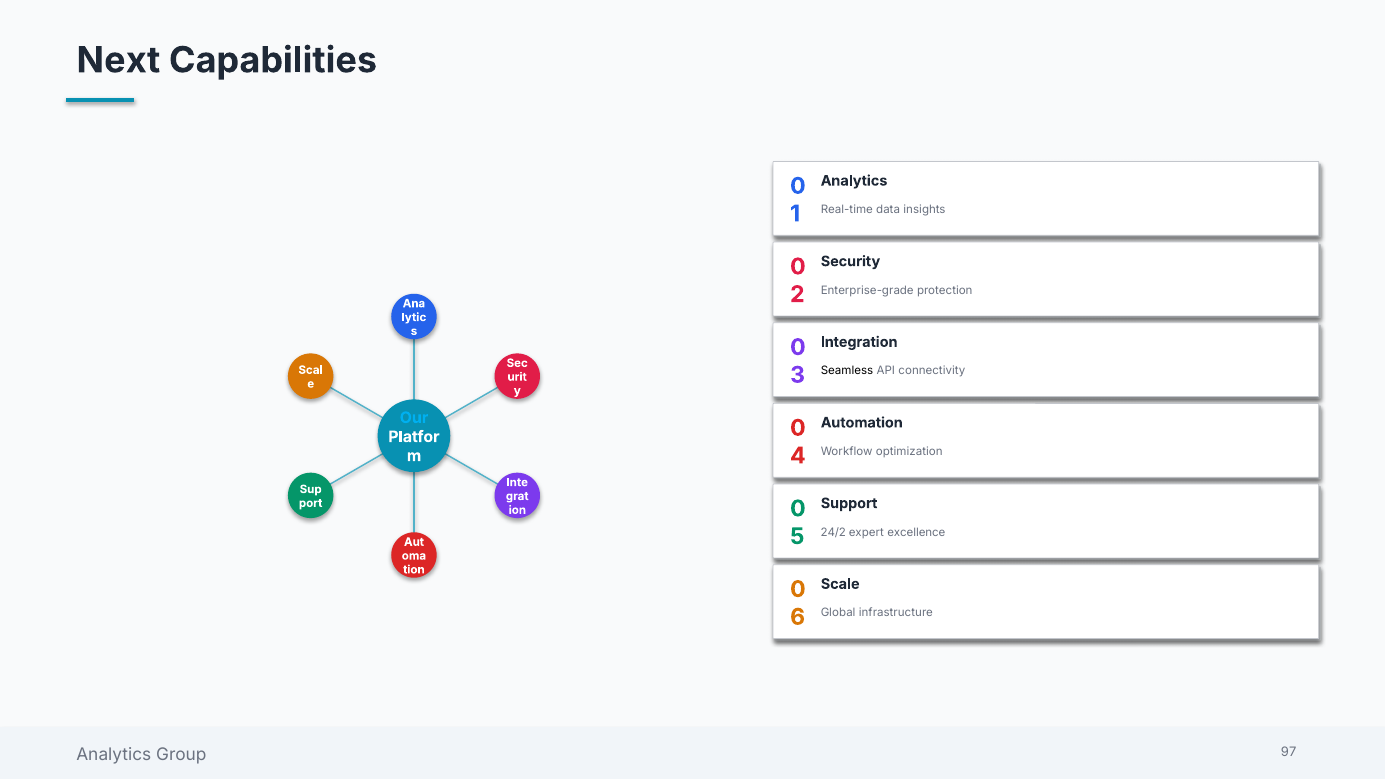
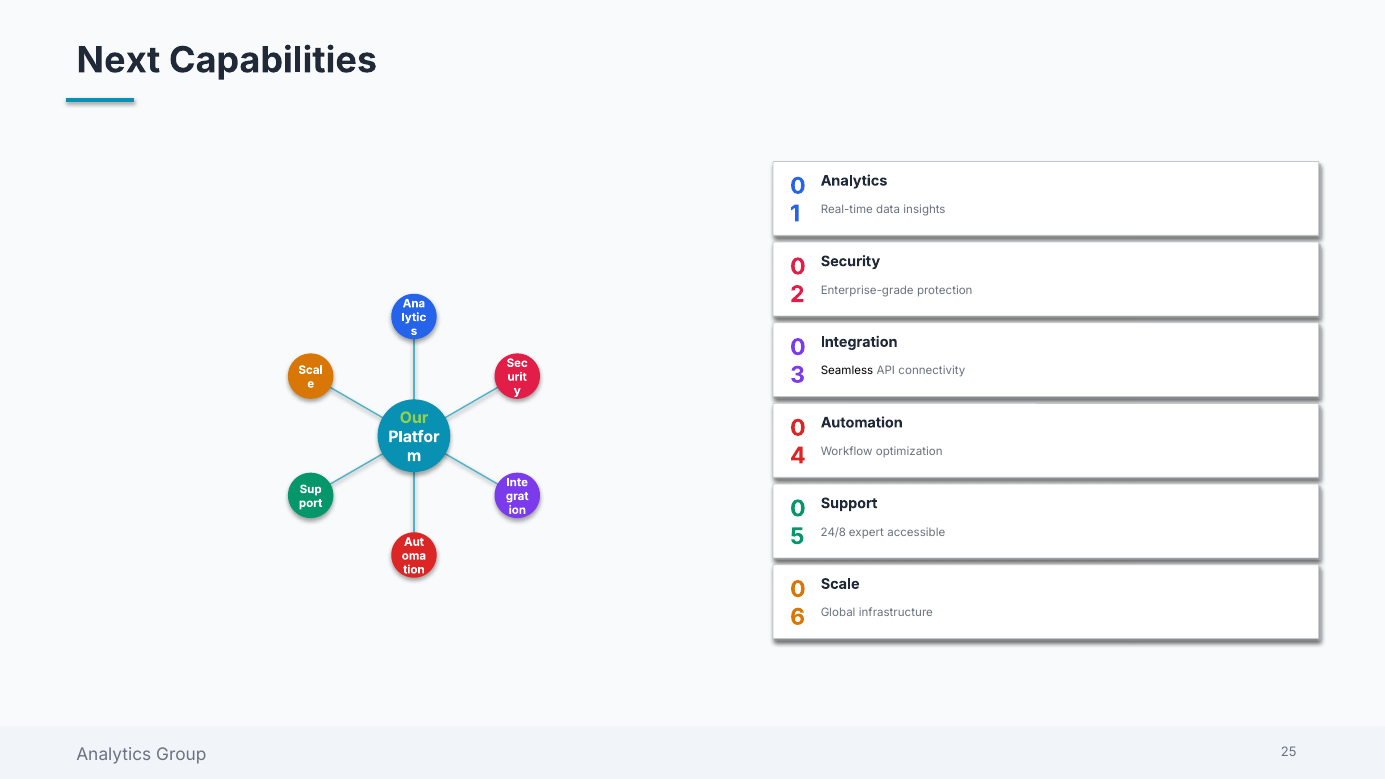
Our colour: light blue -> light green (414, 418)
24/2: 24/2 -> 24/8 (833, 532)
excellence: excellence -> accessible (916, 532)
97: 97 -> 25 (1289, 752)
